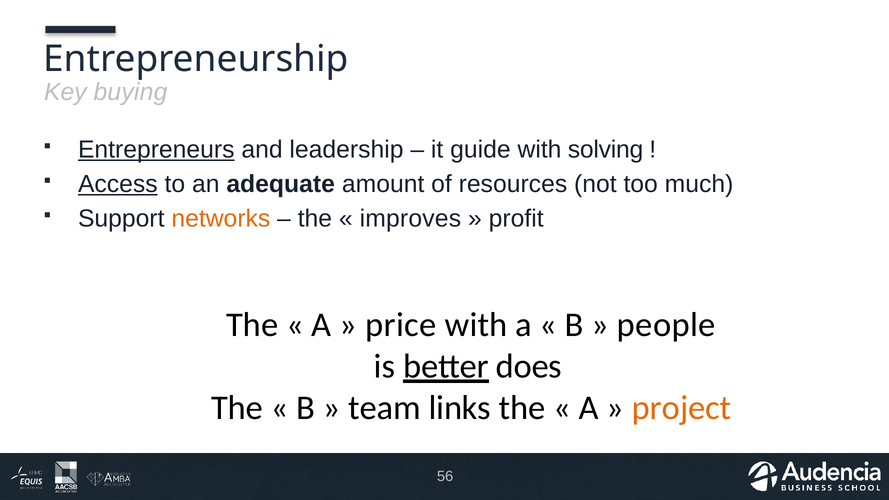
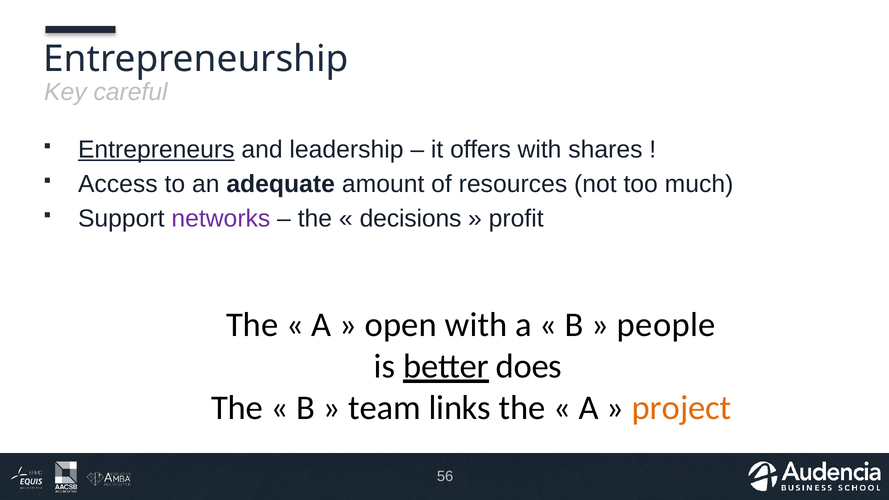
buying: buying -> careful (131, 92)
guide: guide -> offers (481, 150)
solving: solving -> shares (605, 150)
Access underline: present -> none (118, 184)
networks colour: orange -> purple (221, 219)
improves: improves -> decisions (411, 219)
price: price -> open (401, 325)
